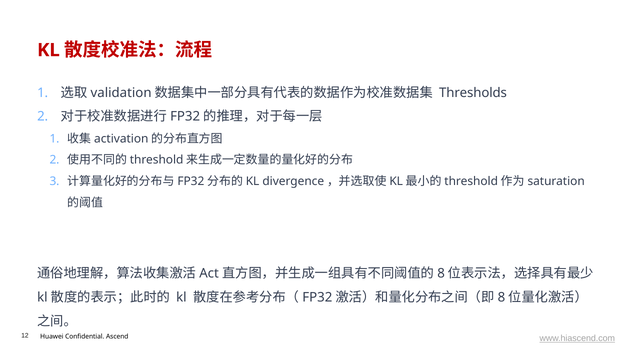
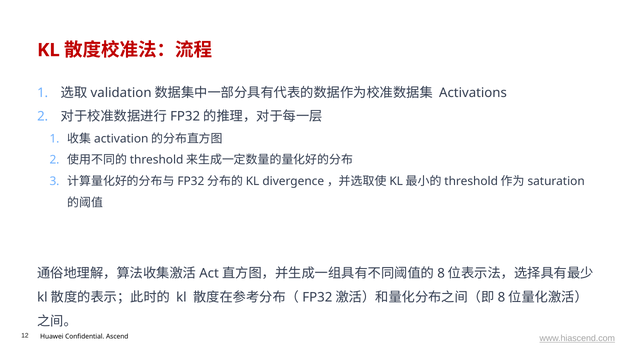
Thresholds: Thresholds -> Activations (473, 93)
